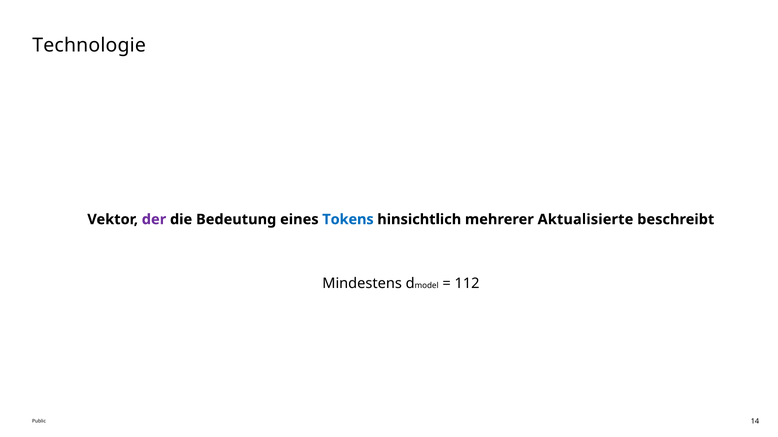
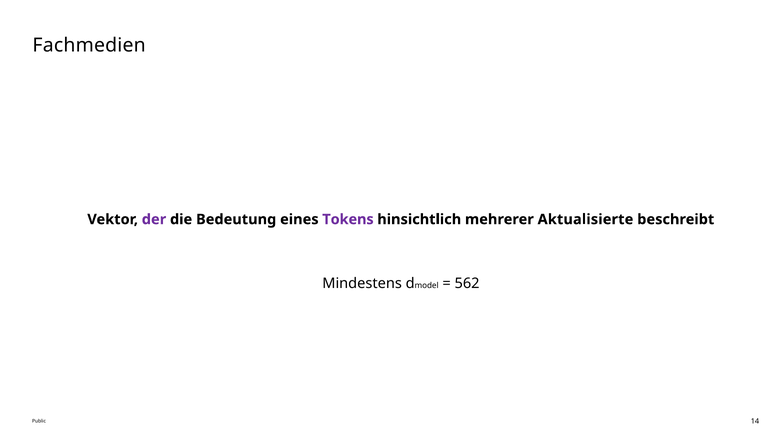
Technologie: Technologie -> Fachmedien (89, 45)
Tokens colour: blue -> purple (348, 220)
112: 112 -> 562 (467, 284)
